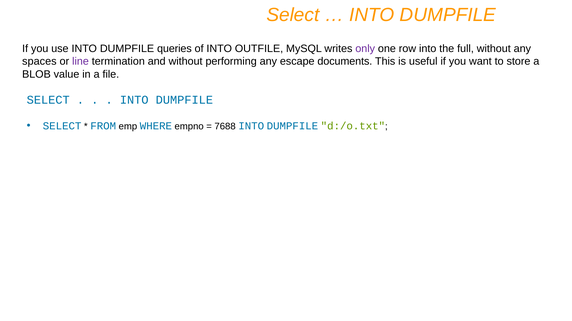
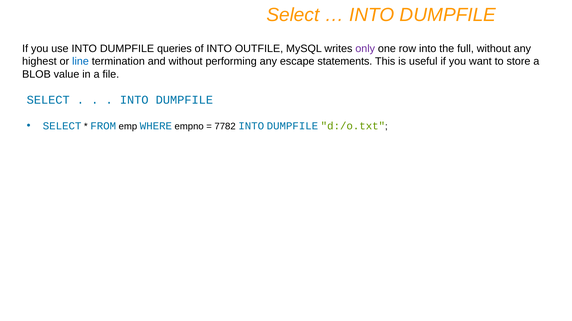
spaces: spaces -> highest (39, 61)
line colour: purple -> blue (80, 61)
documents: documents -> statements (345, 61)
7688: 7688 -> 7782 (225, 127)
